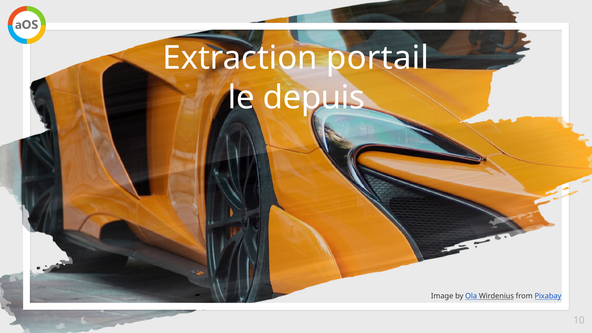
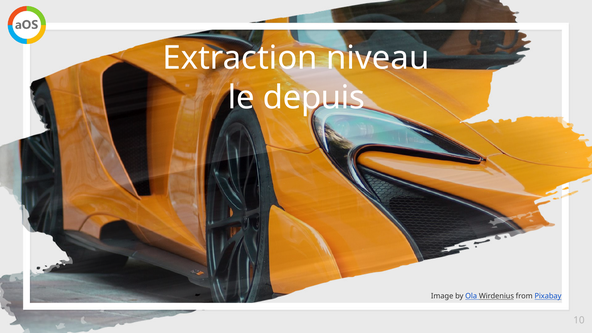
portail: portail -> niveau (378, 58)
